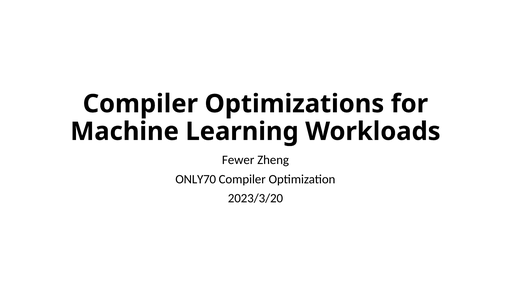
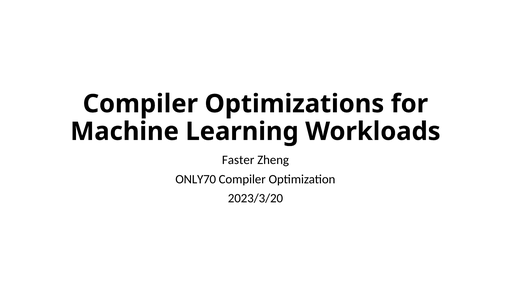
Fewer: Fewer -> Faster (238, 160)
